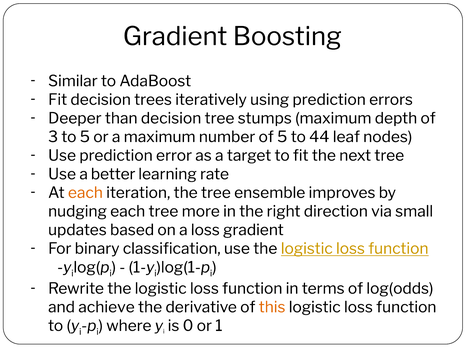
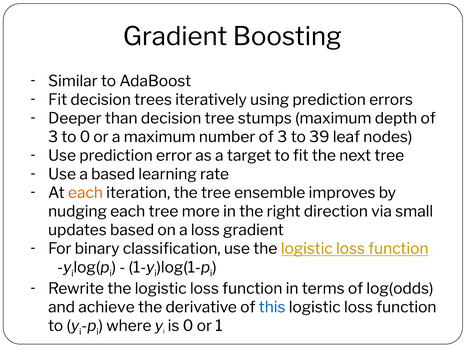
to 5: 5 -> 0 (85, 137)
number of 5: 5 -> 3 (282, 137)
44: 44 -> 39 (319, 137)
a better: better -> based (113, 174)
this colour: orange -> blue (272, 308)
